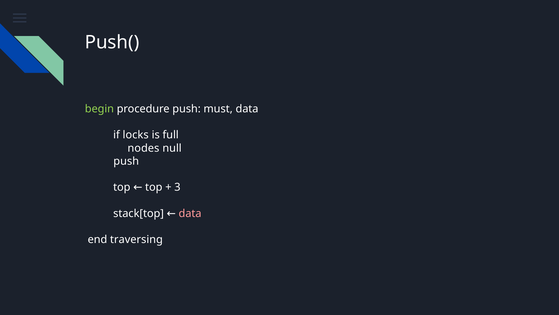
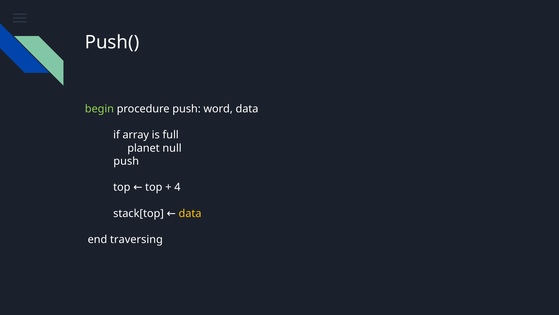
must: must -> word (218, 109)
locks: locks -> array (136, 135)
nodes: nodes -> planet (144, 148)
3: 3 -> 4 (177, 187)
data colour: pink -> yellow (190, 213)
